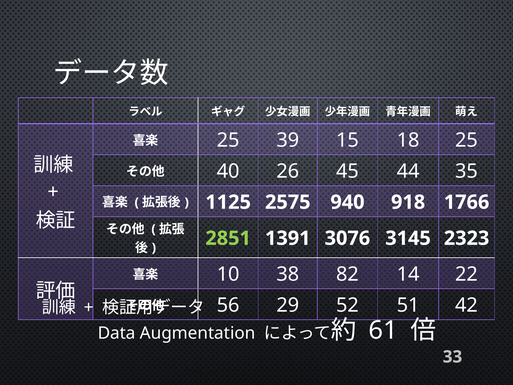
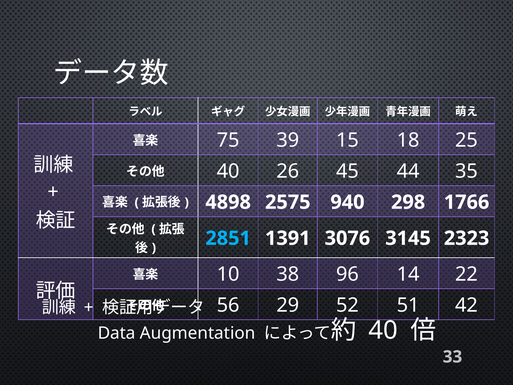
25: 25 -> 75 (228, 140)
1125: 1125 -> 4898 (228, 202)
918: 918 -> 298 (408, 202)
2851 colour: light green -> light blue (228, 238)
82: 82 -> 96 (347, 274)
61: 61 -> 40 (383, 330)
